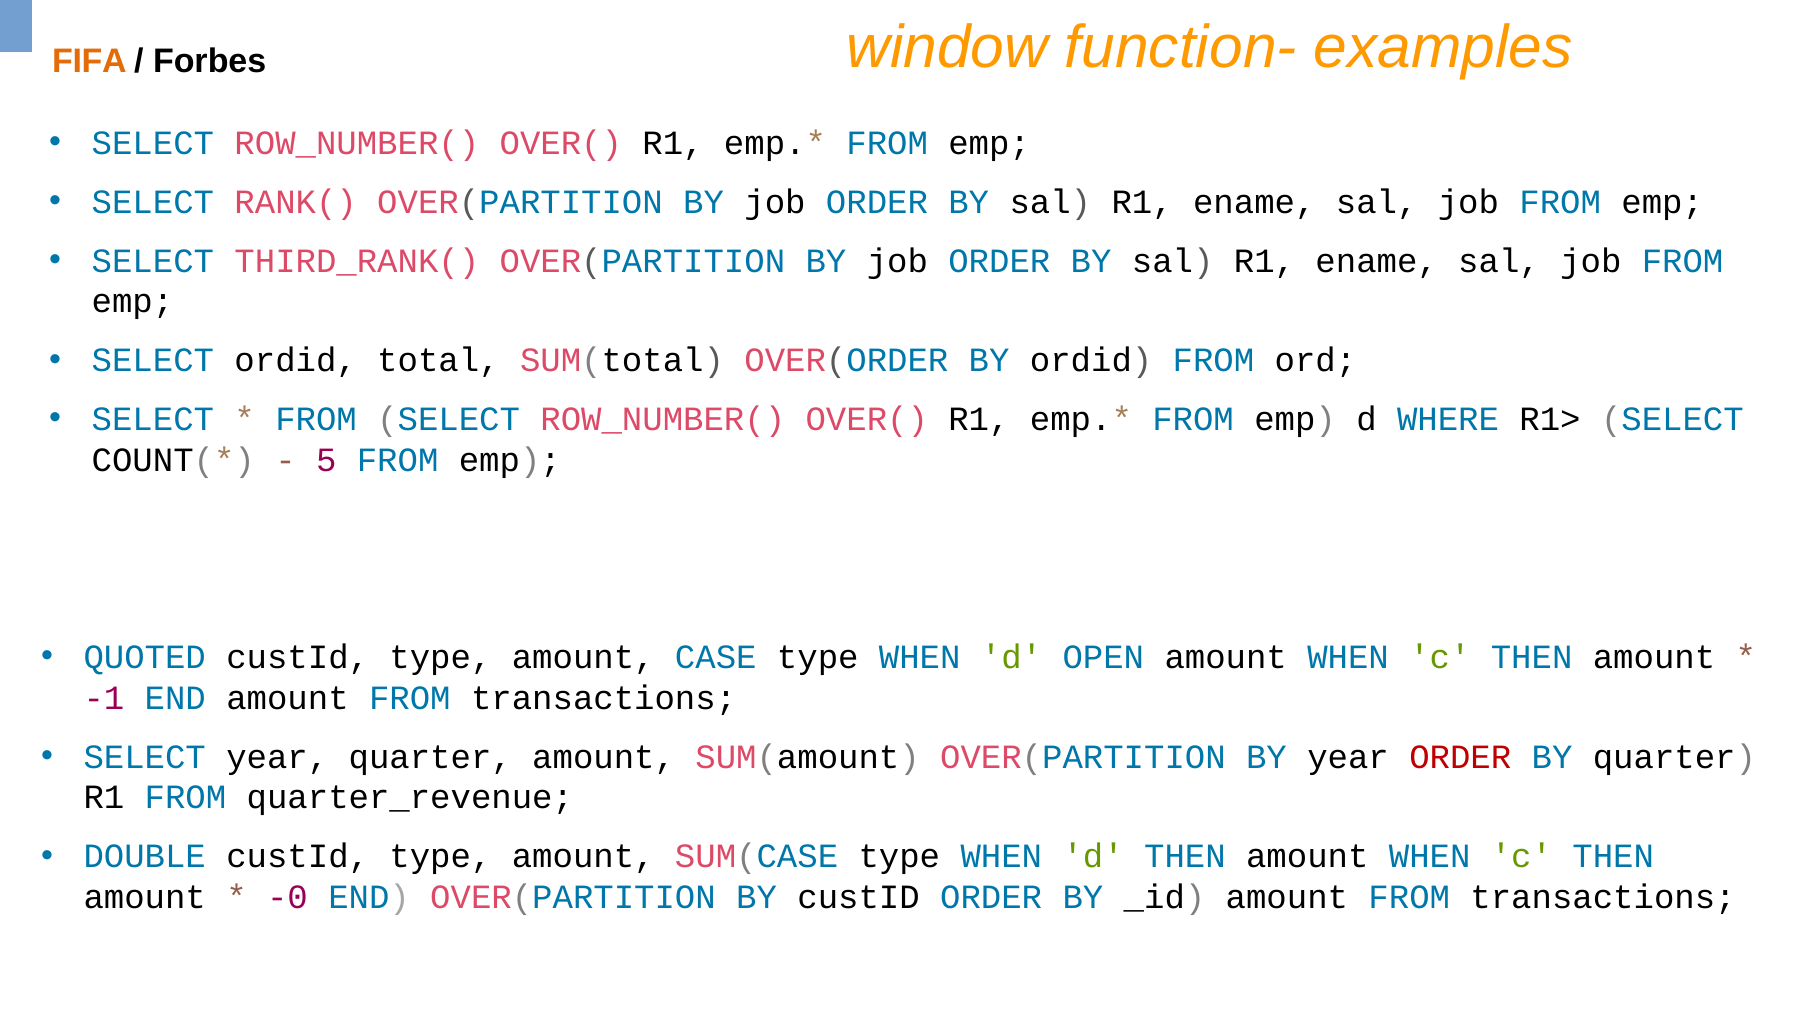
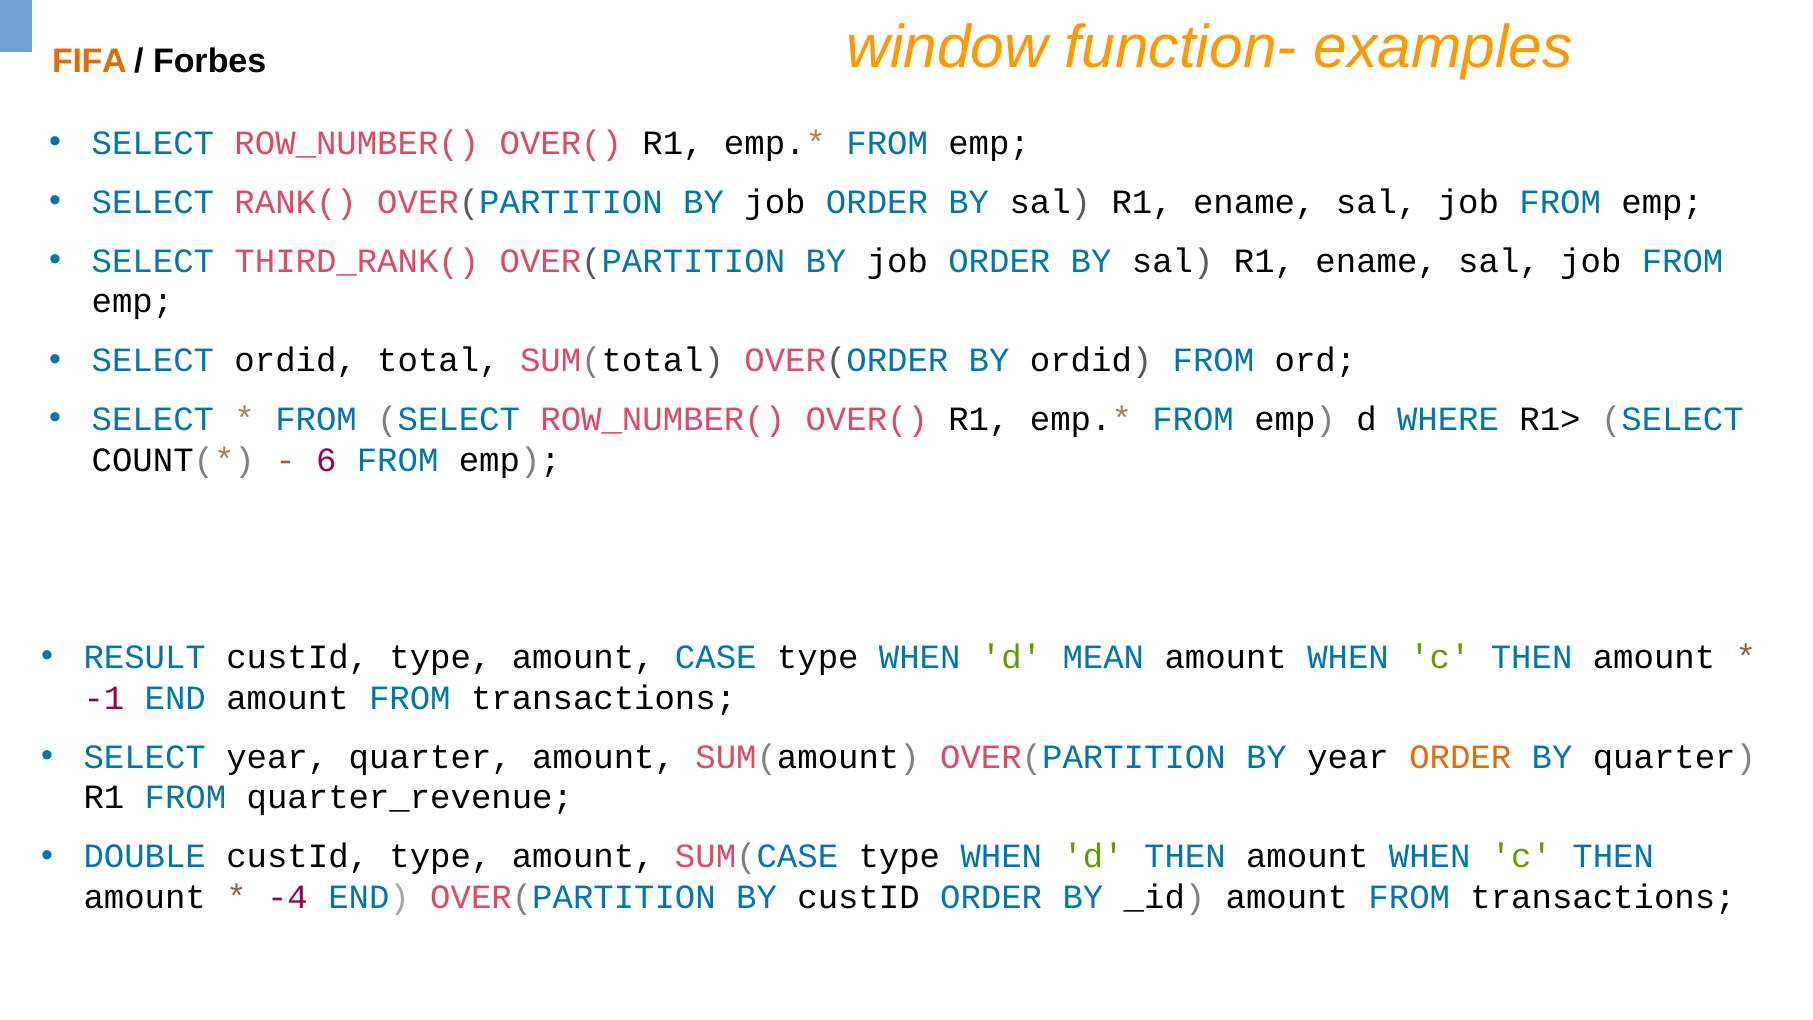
5: 5 -> 6 (326, 460)
QUOTED: QUOTED -> RESULT (145, 657)
OPEN: OPEN -> MEAN (1103, 657)
ORDER colour: red -> orange (1460, 757)
-0: -0 -> -4 (287, 897)
